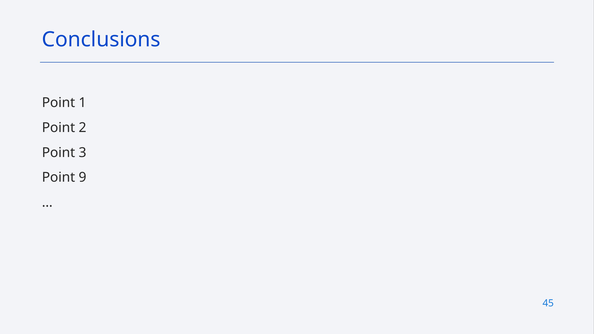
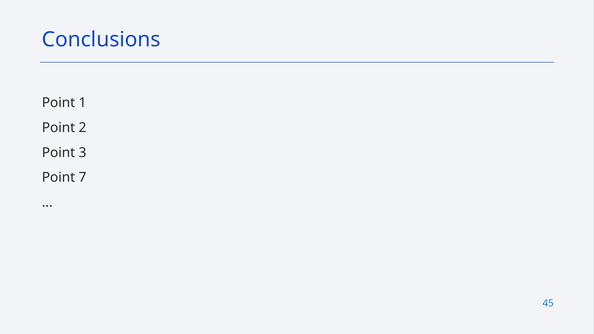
9: 9 -> 7 (83, 178)
